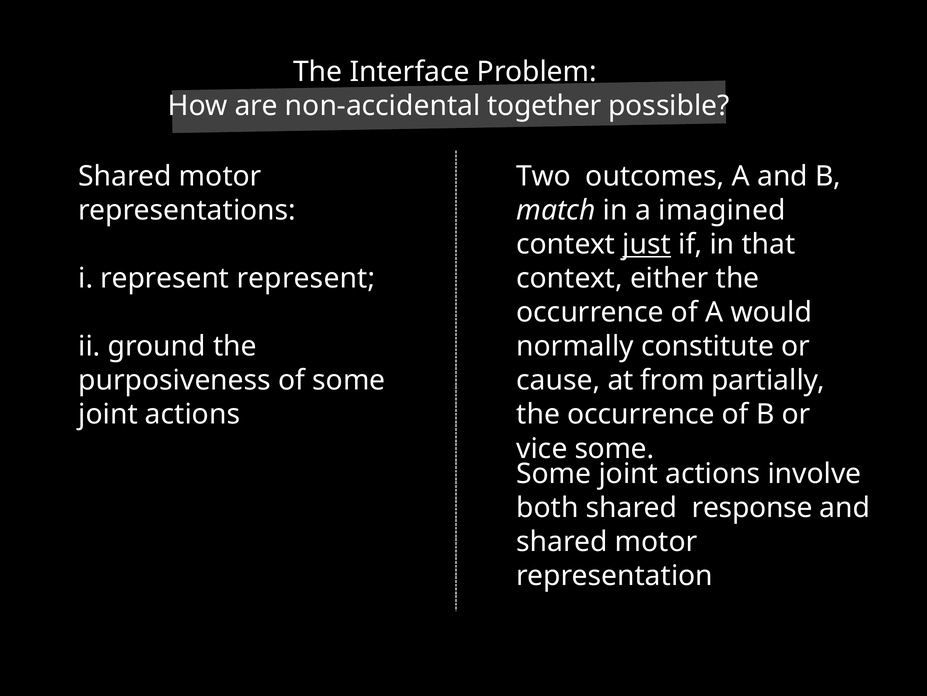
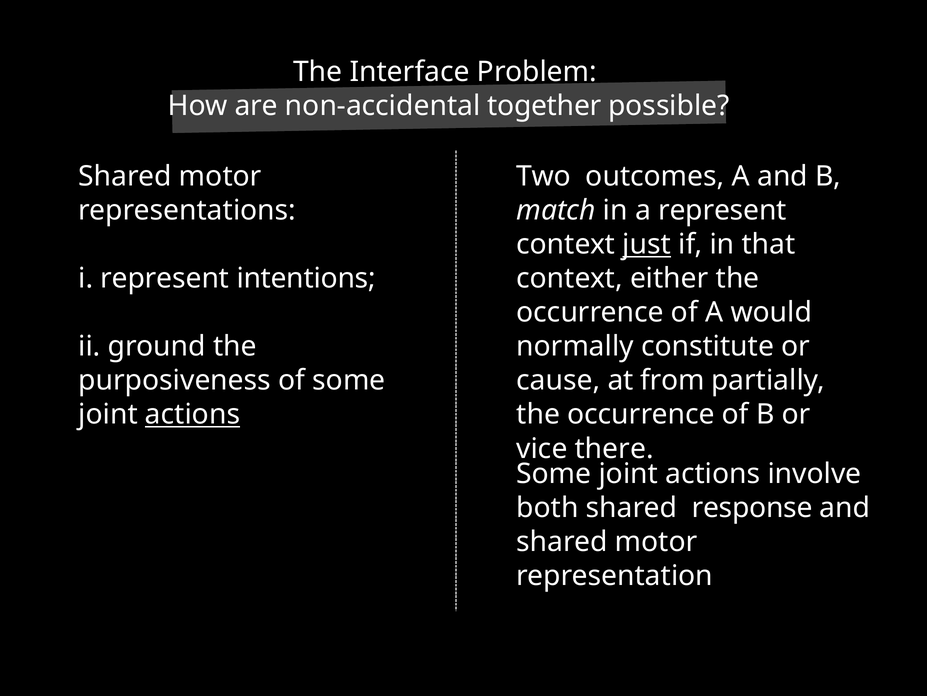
a imagined: imagined -> represent (722, 210)
represent represent: represent -> intentions (306, 278)
actions underline: none -> present (193, 414)
vice some: some -> there (614, 448)
